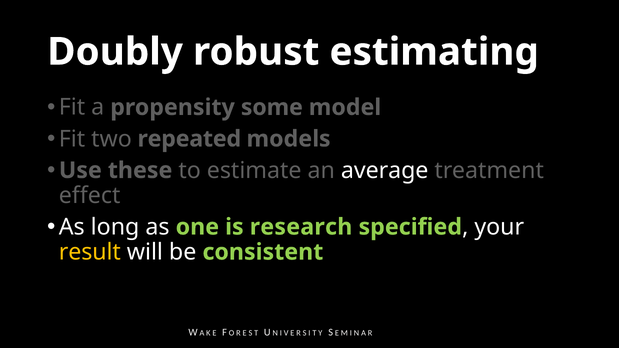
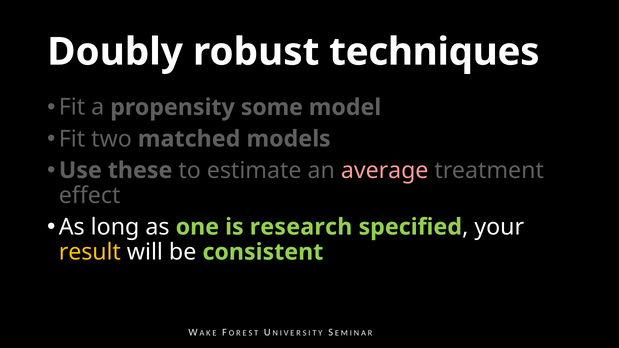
estimating: estimating -> techniques (434, 52)
repeated: repeated -> matched (189, 139)
average colour: white -> pink (385, 170)
